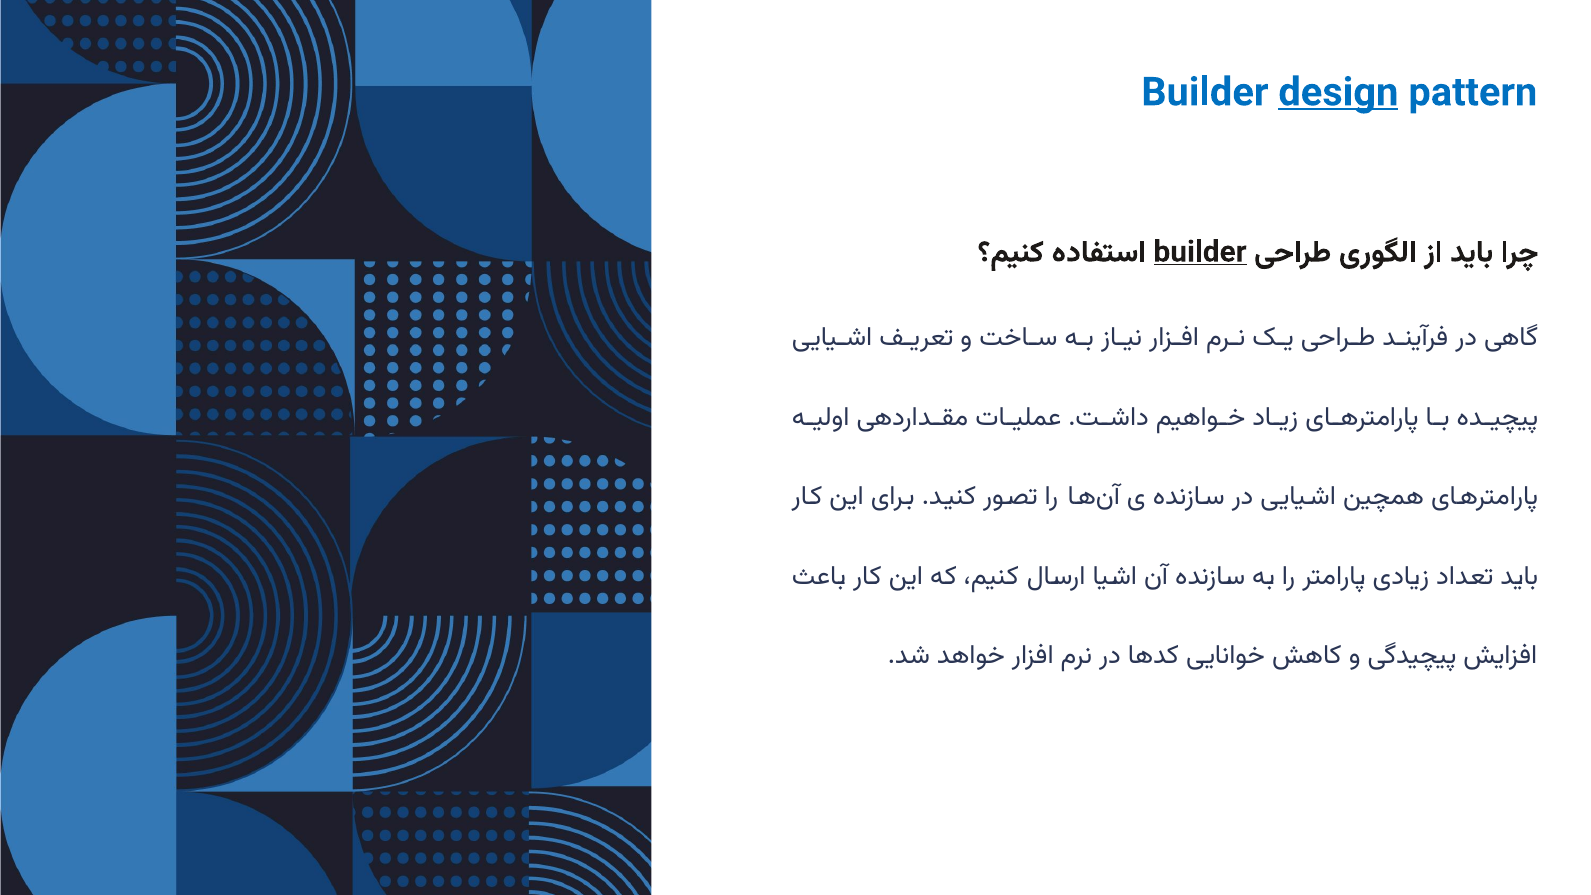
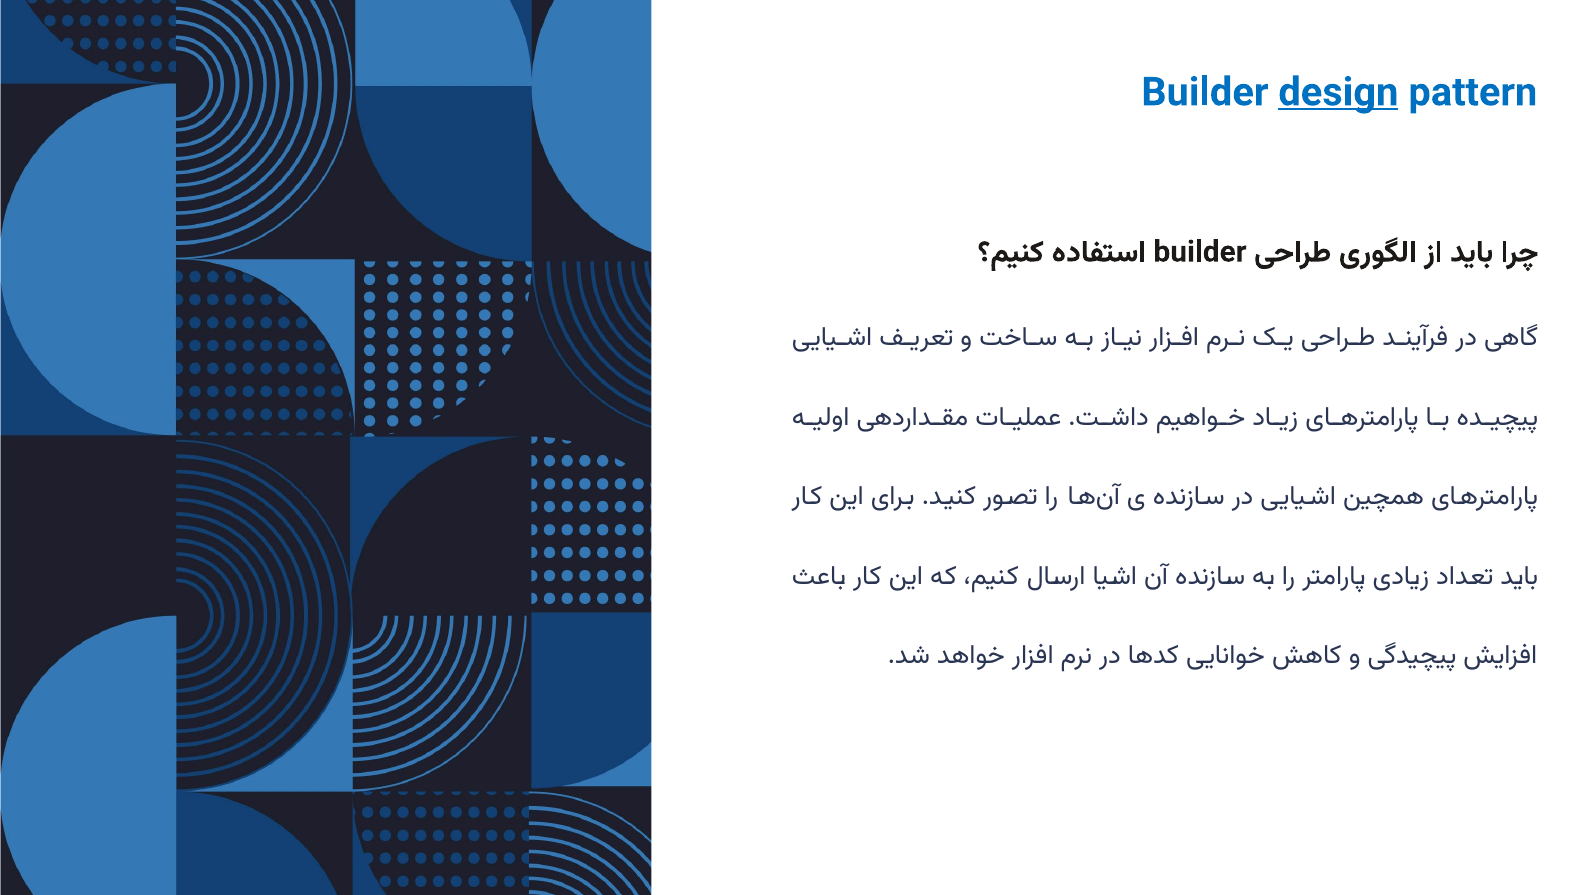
builder underline: present -> none (1200, 252)
